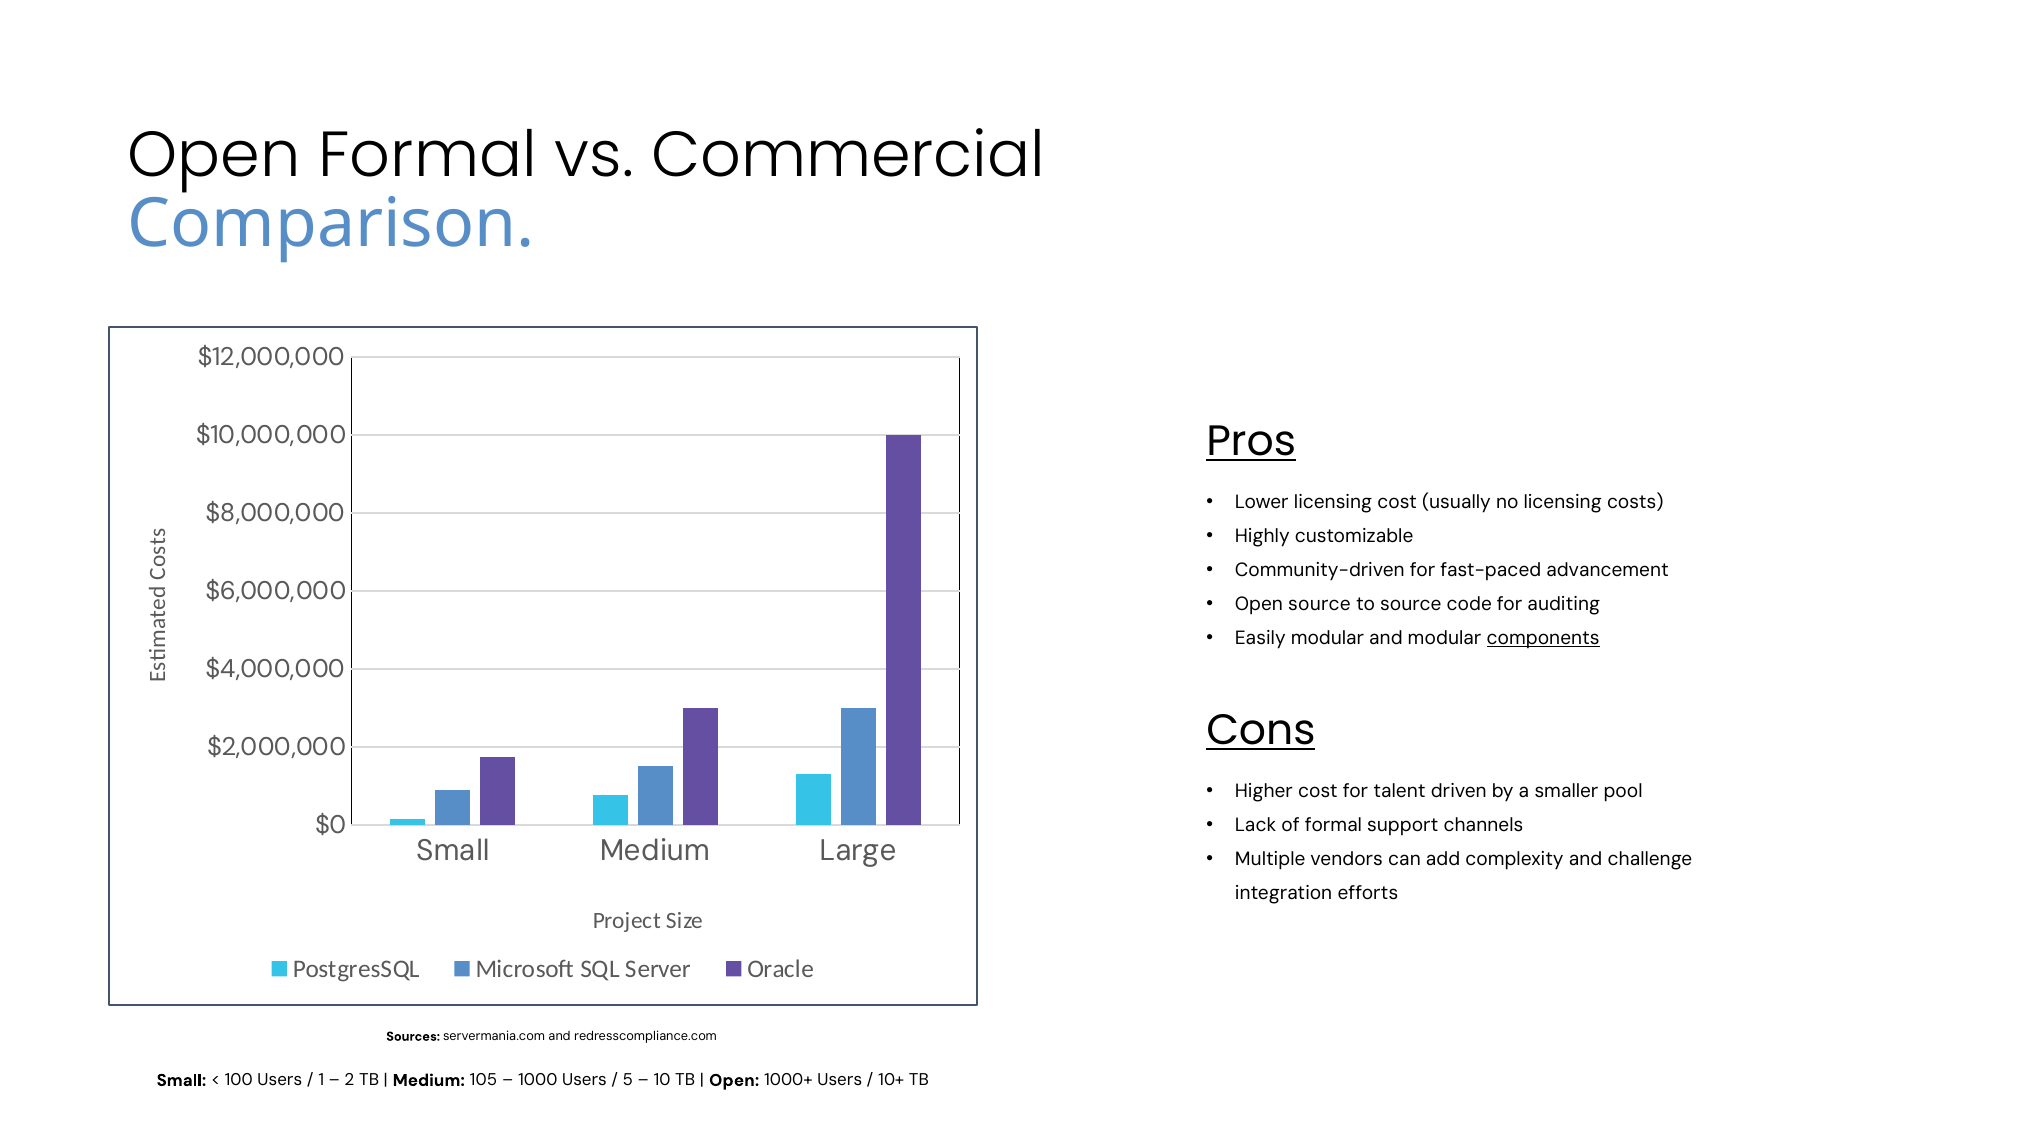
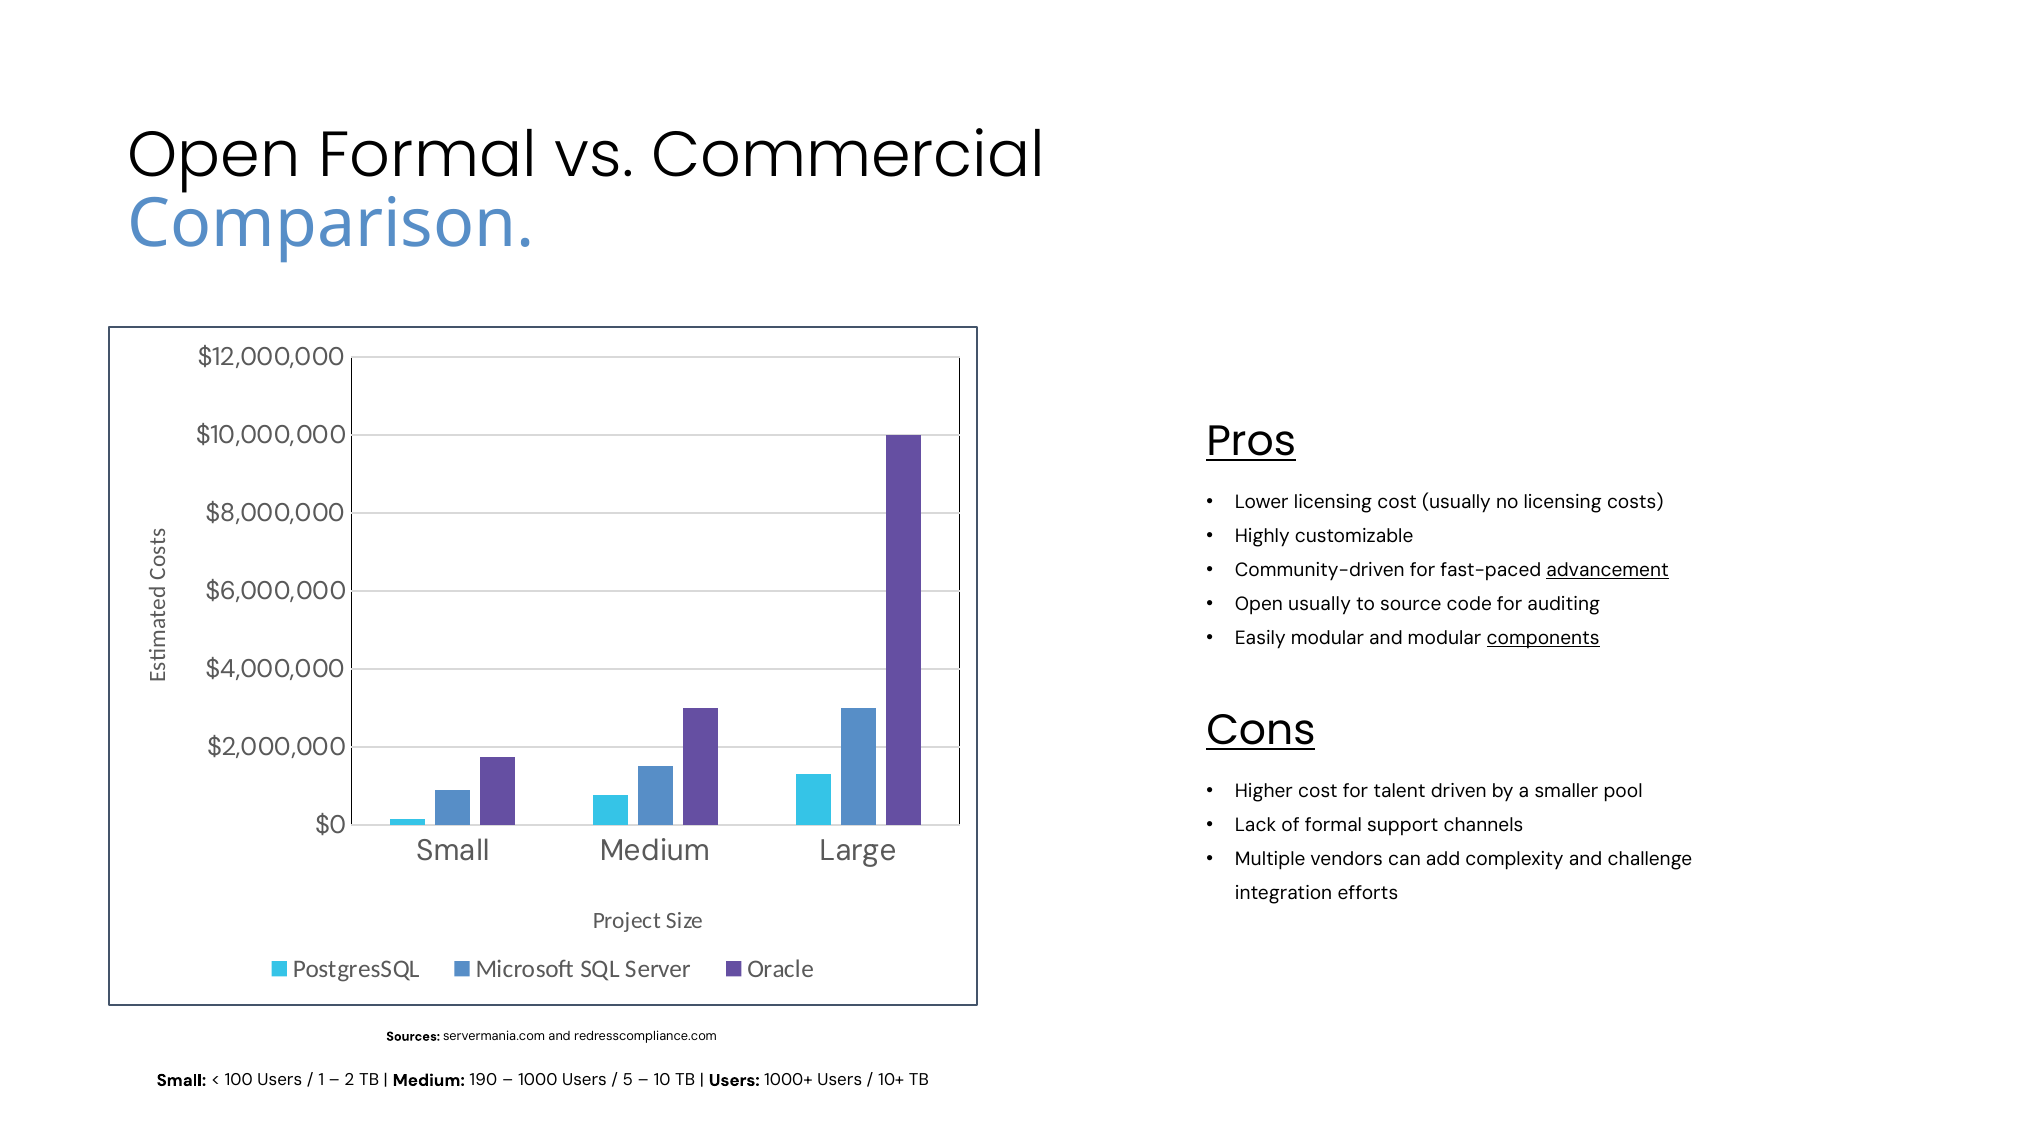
advancement underline: none -> present (1608, 570)
Open source: source -> usually (1320, 604)
105: 105 -> 190 (483, 1081)
Open: Open -> Users (734, 1081)
